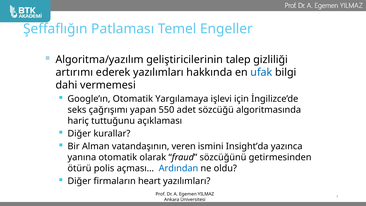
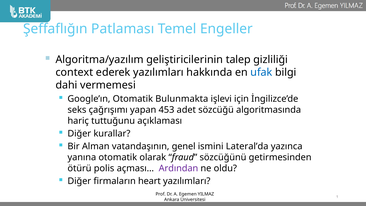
artırımı: artırımı -> context (74, 72)
Yargılamaya: Yargılamaya -> Bulunmakta (182, 99)
550: 550 -> 453 (166, 110)
veren: veren -> genel (184, 146)
Insight’da: Insight’da -> Lateral’da (247, 146)
Ardından colour: blue -> purple (178, 168)
